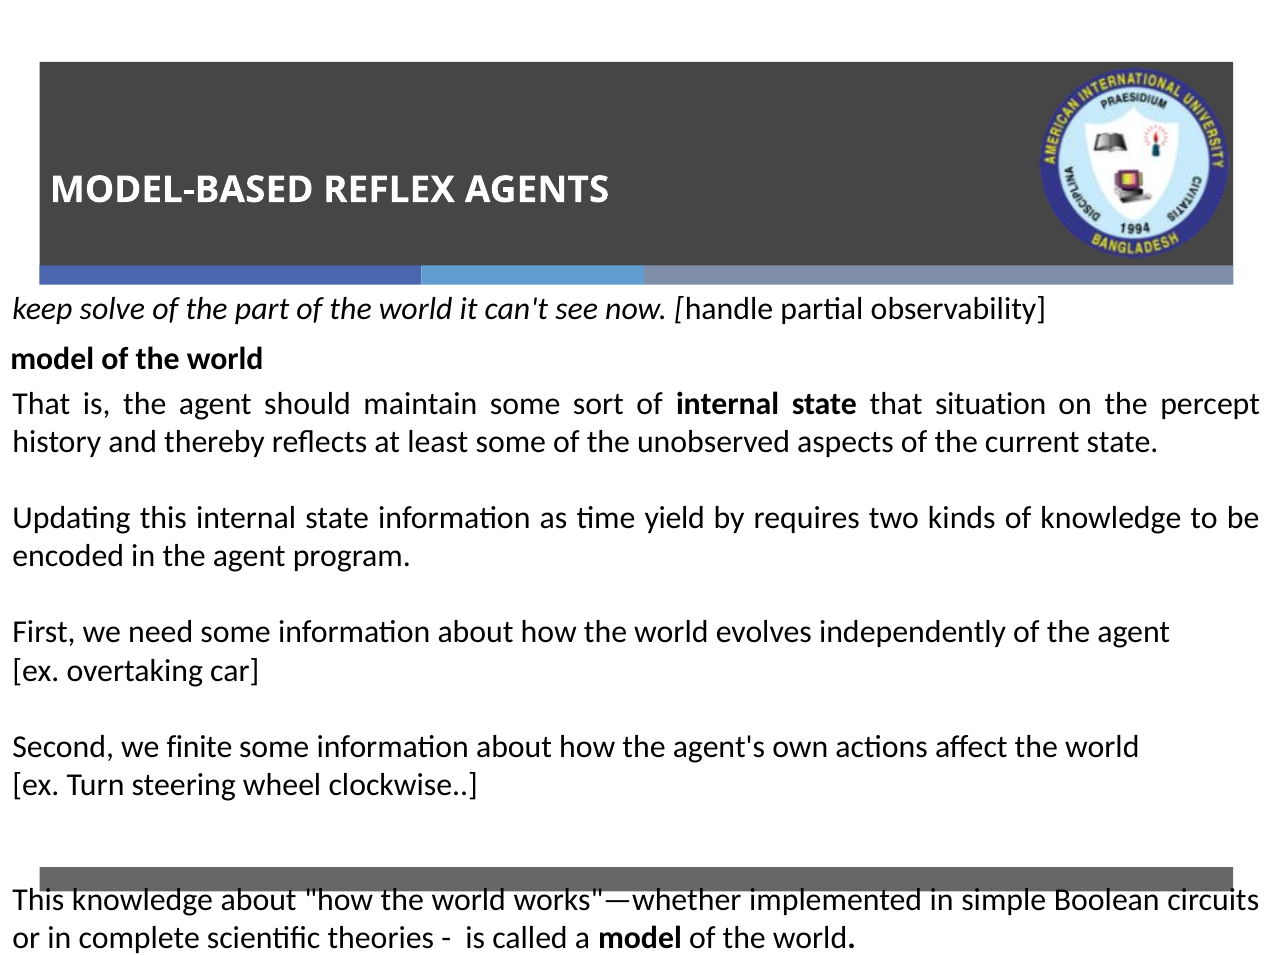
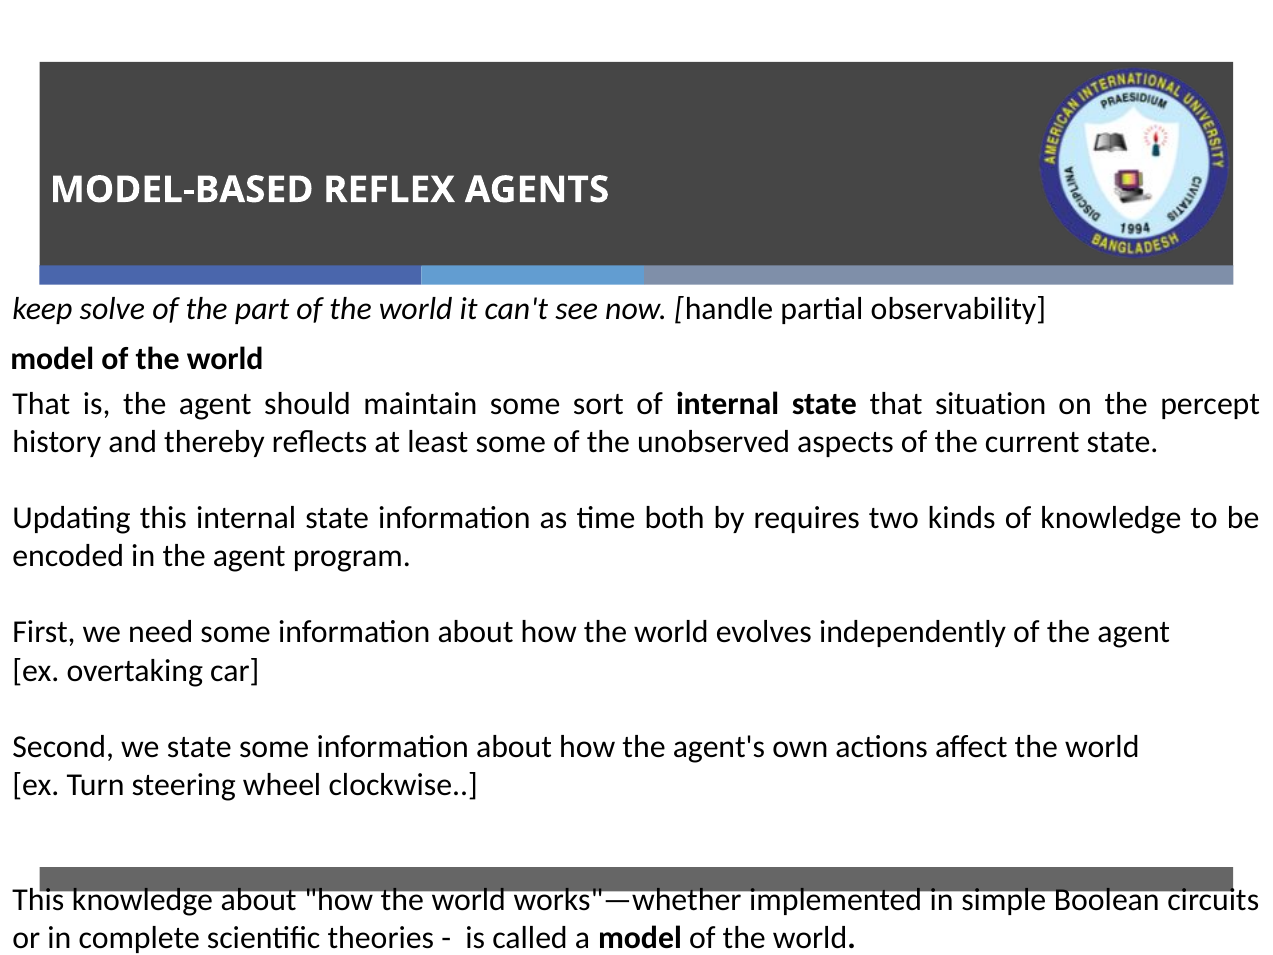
yield: yield -> both (675, 518)
we finite: finite -> state (199, 747)
